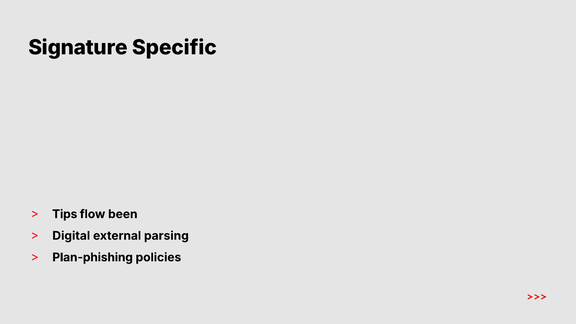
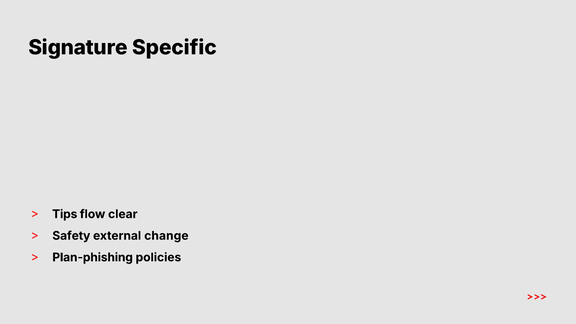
been: been -> clear (123, 214)
Digital: Digital -> Safety (71, 236)
parsing: parsing -> change (166, 236)
